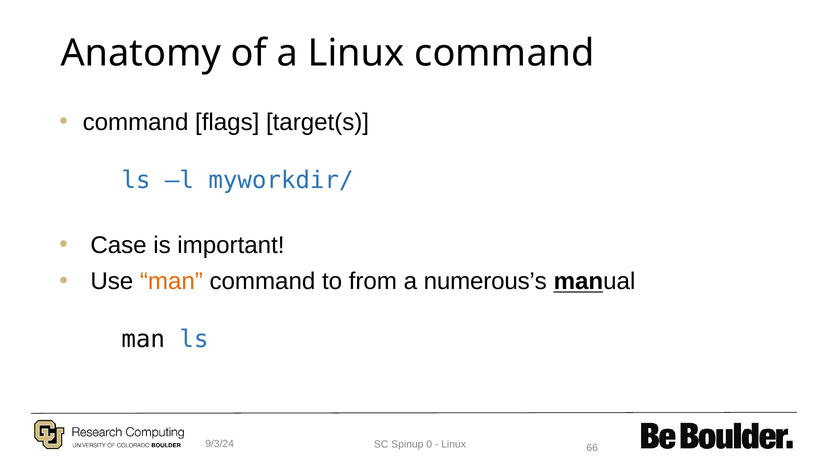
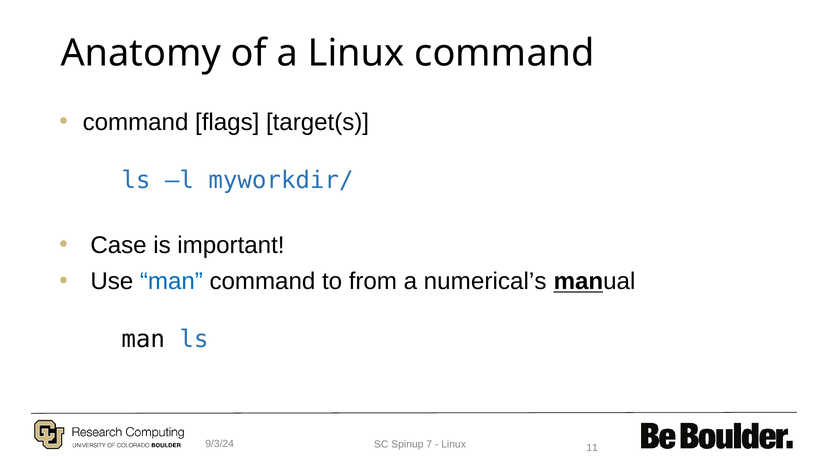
man colour: orange -> blue (171, 282)
numerous’s: numerous’s -> numerical’s (485, 282)
0: 0 -> 7 (429, 445)
66: 66 -> 11 (592, 448)
